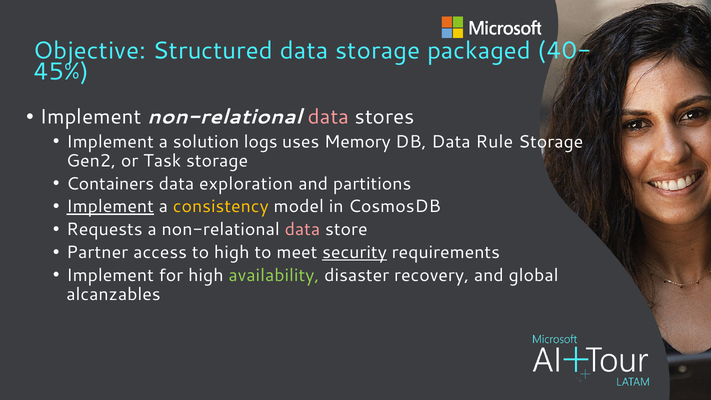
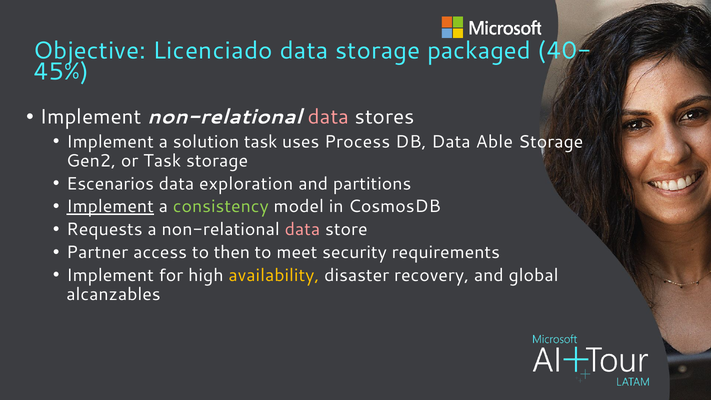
Structured: Structured -> Licenciado (213, 51)
solution logs: logs -> task (261, 142)
Memory: Memory -> Process (357, 142)
Rule: Rule -> Able (494, 142)
Containers: Containers -> Escenarios (110, 184)
consistency colour: yellow -> light green (221, 207)
to high: high -> then (232, 252)
security underline: present -> none (355, 252)
availability colour: light green -> yellow (274, 275)
